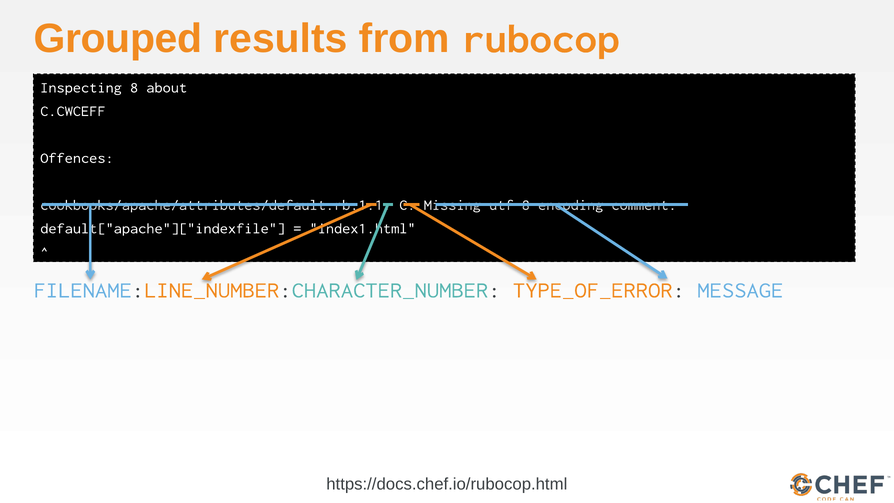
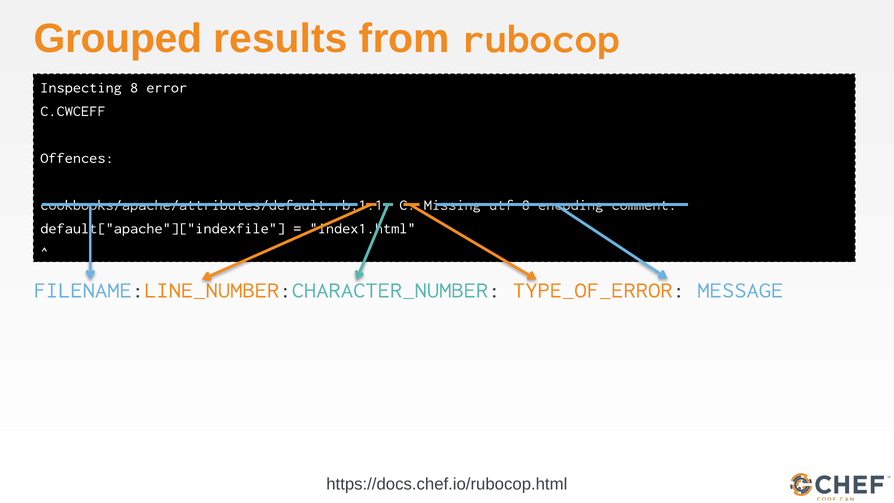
about: about -> error (167, 87)
